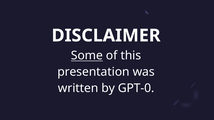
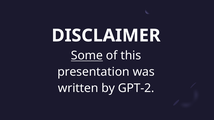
GPT-0: GPT-0 -> GPT-2 (136, 88)
